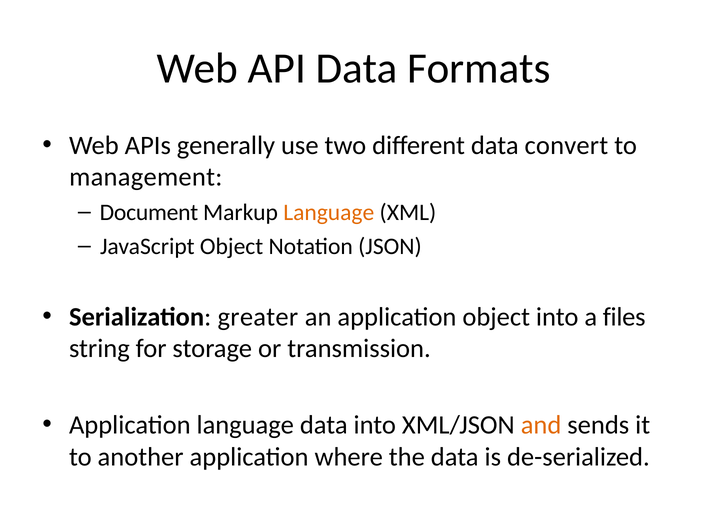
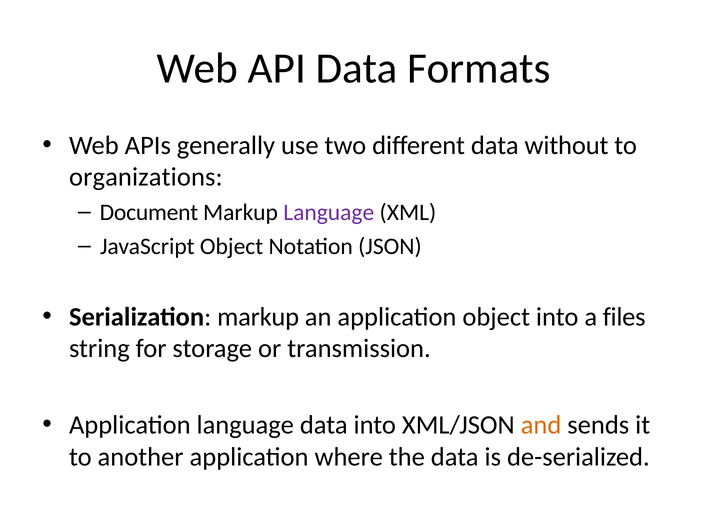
convert: convert -> without (567, 145)
management: management -> organizations (146, 177)
Language colour: orange -> purple (329, 213)
Serialization greater: greater -> markup (258, 317)
